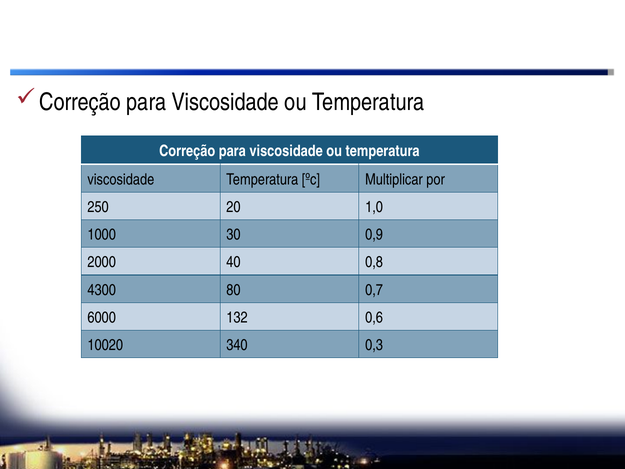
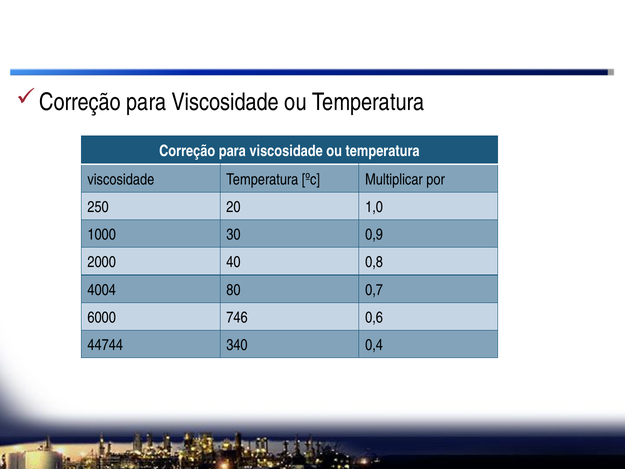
4300: 4300 -> 4004 (102, 290)
132: 132 -> 746 (237, 317)
10020: 10020 -> 44744 (105, 345)
0,3: 0,3 -> 0,4 (374, 345)
